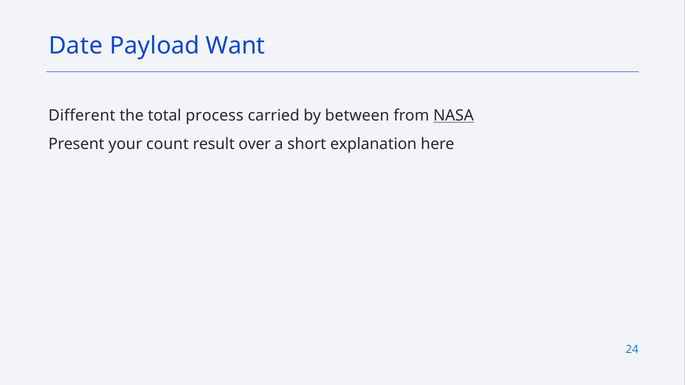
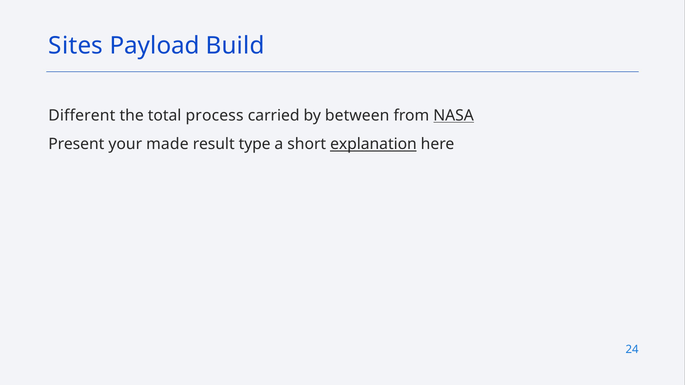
Date: Date -> Sites (76, 46)
Want: Want -> Build (235, 46)
count: count -> made (167, 144)
over: over -> type (255, 144)
explanation underline: none -> present (373, 144)
